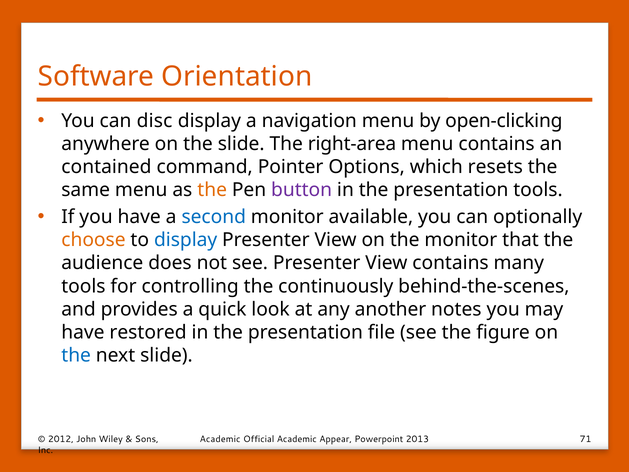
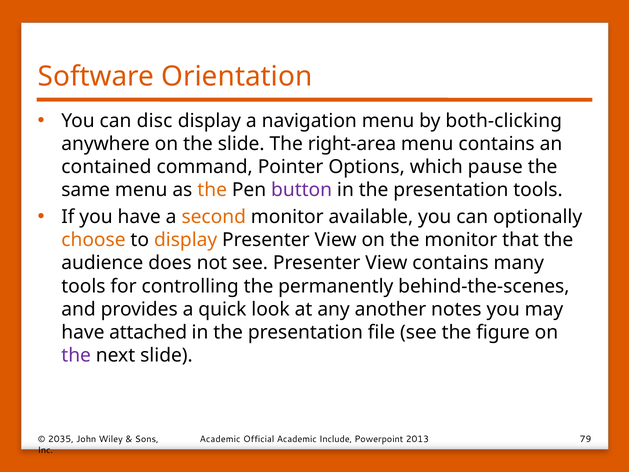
open-clicking: open-clicking -> both-clicking (504, 121)
resets: resets -> pause (495, 167)
second colour: blue -> orange (214, 217)
display colour: blue -> orange (186, 240)
continuously: continuously -> permanently (336, 286)
restored: restored -> attached (148, 332)
the colour: blue -> purple (76, 355)
2012: 2012 -> 2035 (61, 439)
Appear: Appear -> Include (336, 439)
71: 71 -> 79 (586, 439)
